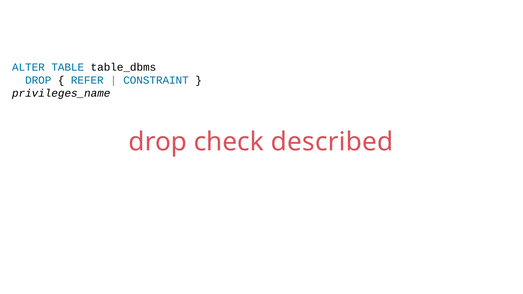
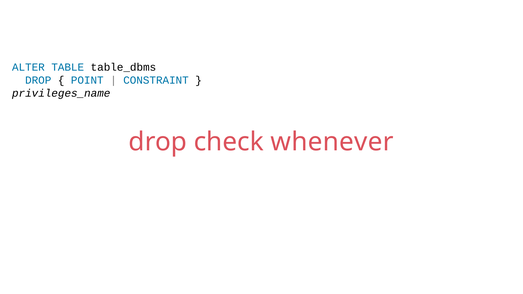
REFER: REFER -> POINT (87, 80)
described: described -> whenever (332, 142)
